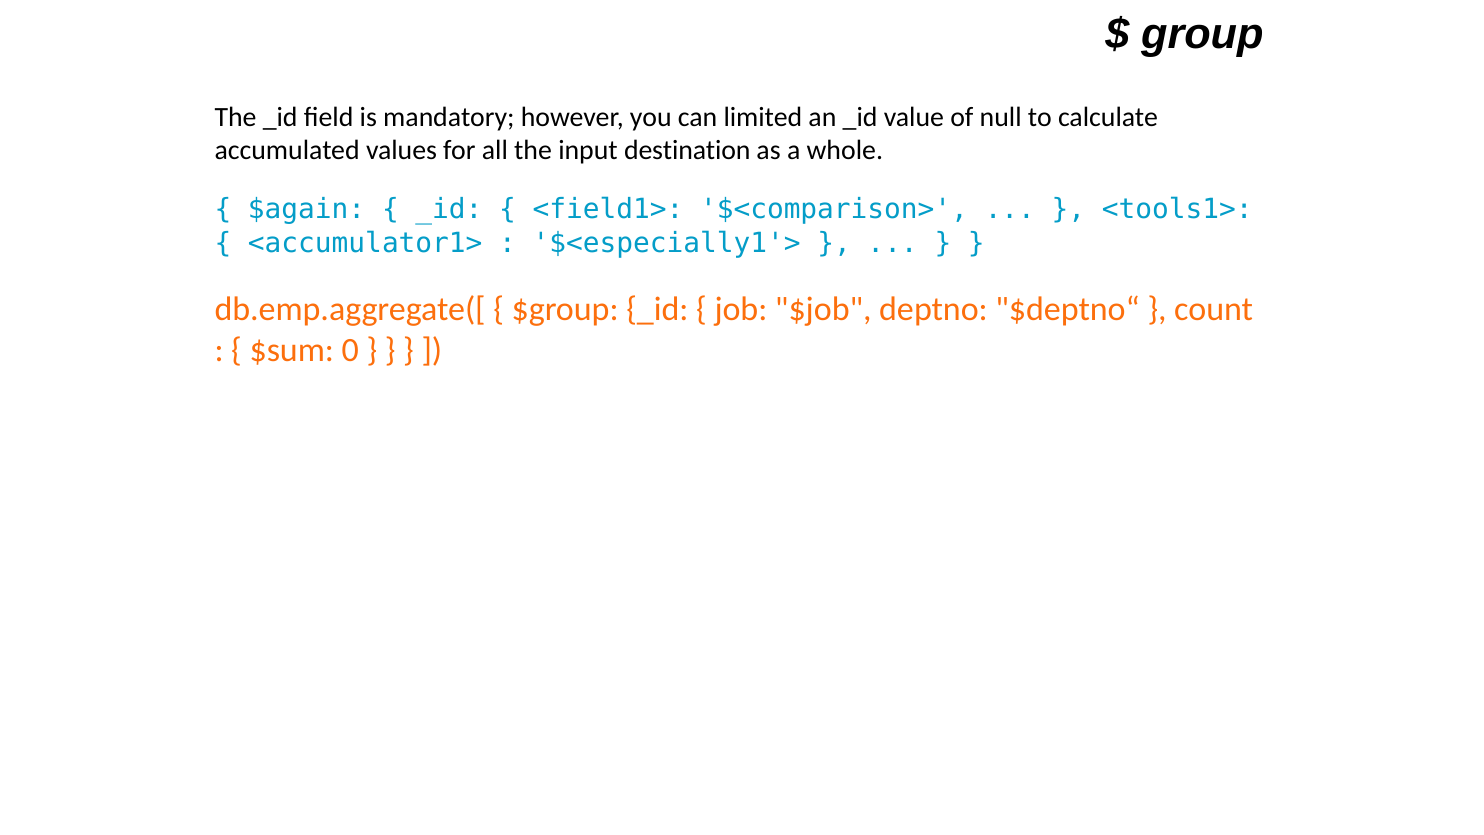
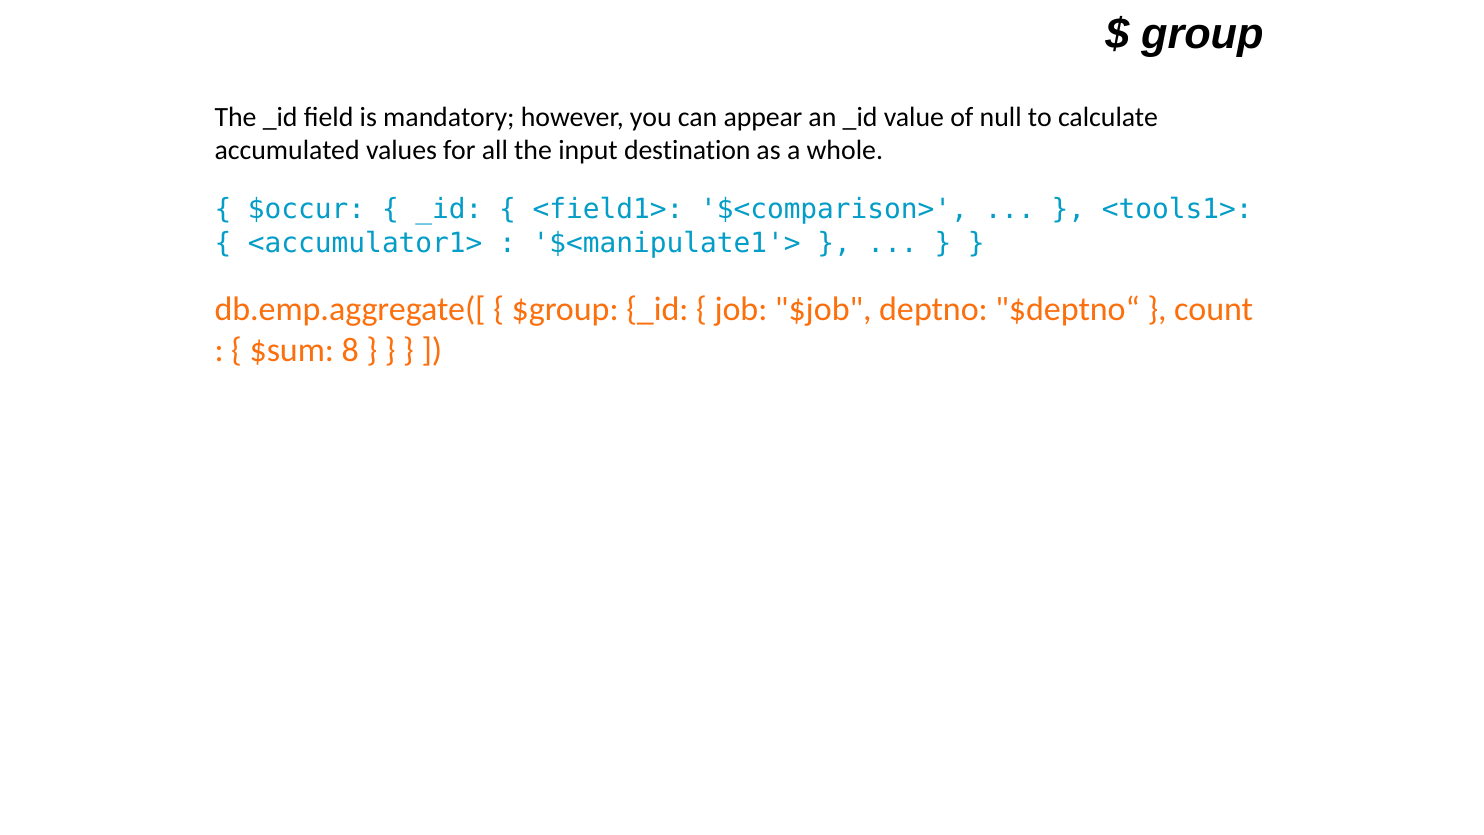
limited: limited -> appear (763, 117)
$again: $again -> $occur (307, 210)
$<especially1'>: $<especially1'> -> $<manipulate1'> (667, 243)
0: 0 -> 8 (350, 351)
